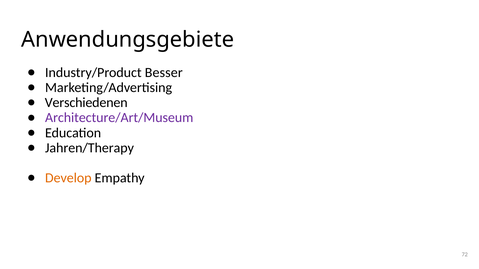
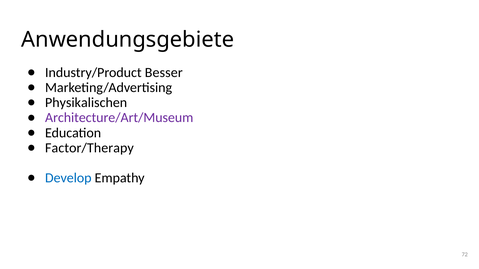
Verschiedenen: Verschiedenen -> Physikalischen (86, 103)
Jahren/Therapy: Jahren/Therapy -> Factor/Therapy (89, 148)
Develop colour: orange -> blue (68, 178)
